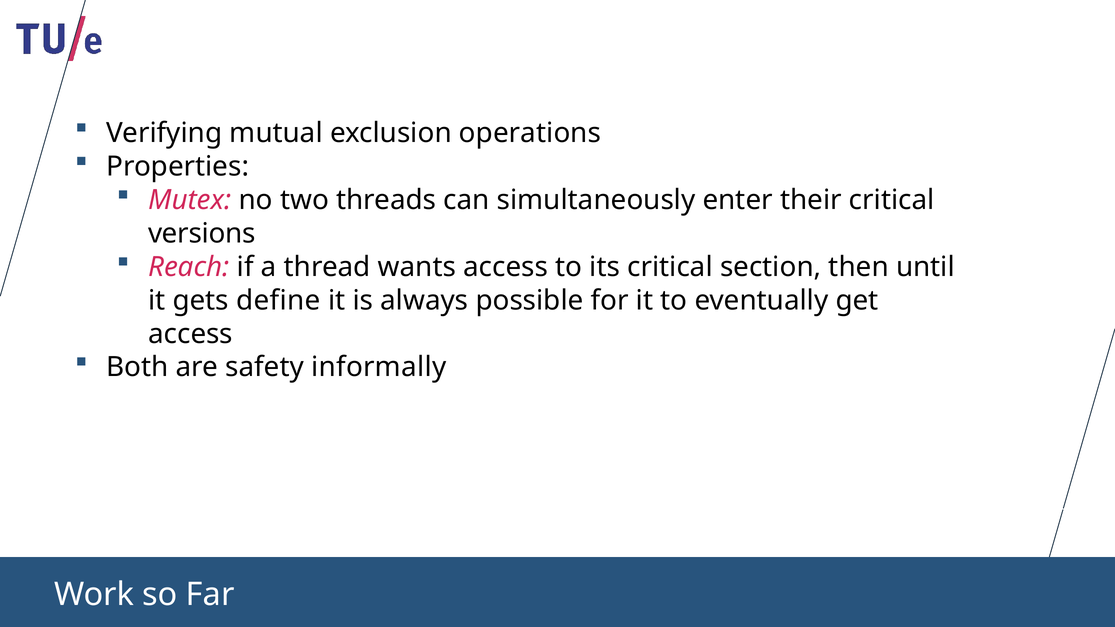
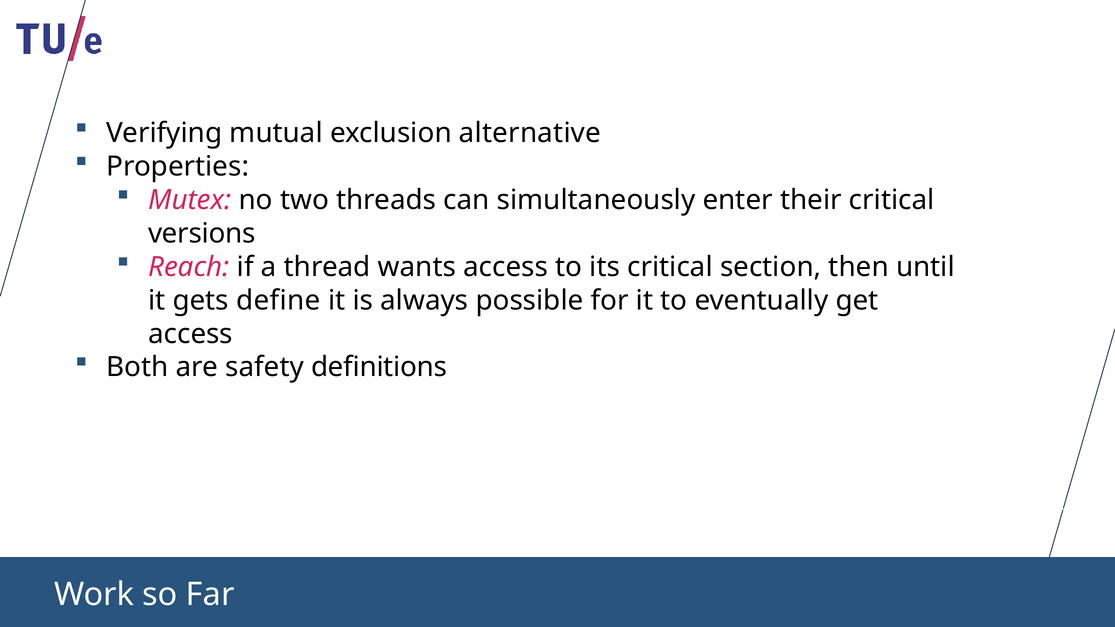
operations: operations -> alternative (530, 133)
informally: informally -> definitions (379, 367)
